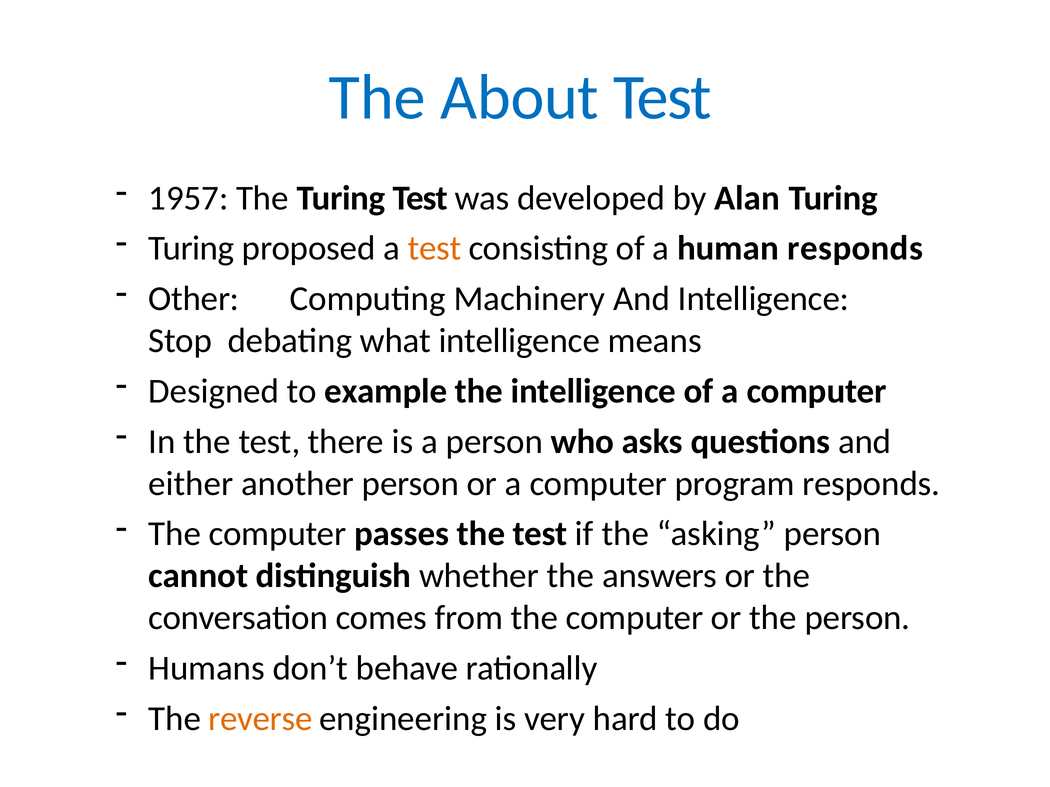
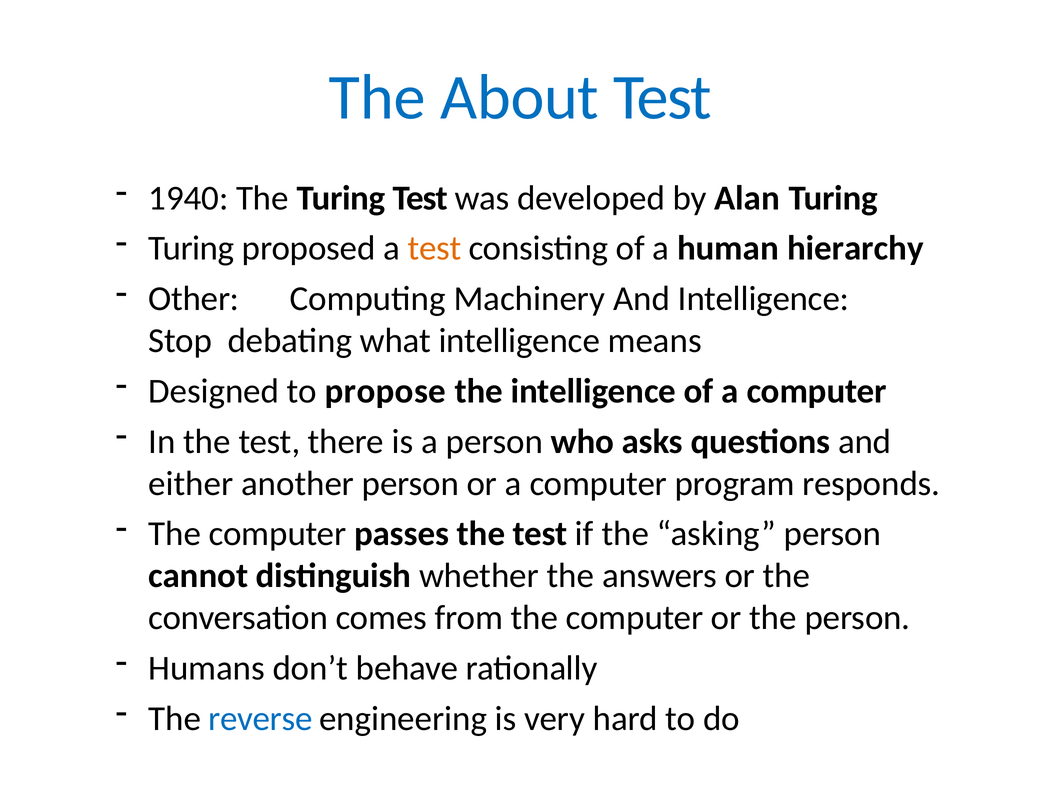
1957: 1957 -> 1940 (188, 198)
human responds: responds -> hierarchy (855, 249)
example: example -> propose (385, 391)
reverse colour: orange -> blue (260, 719)
